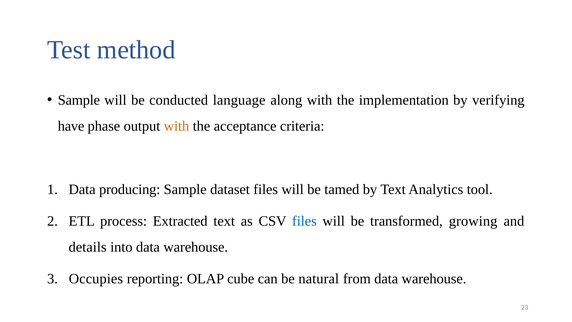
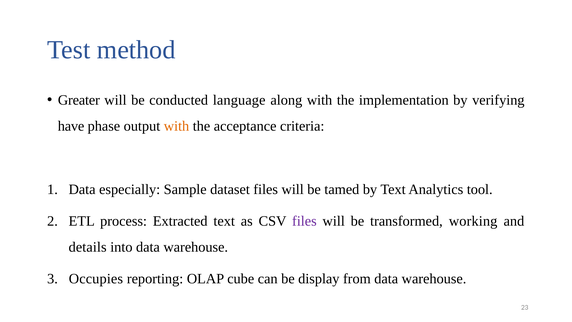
Sample: Sample -> Greater (79, 100)
producing: producing -> especially (130, 189)
files colour: blue -> purple (304, 221)
growing: growing -> working (473, 221)
natural: natural -> display (319, 278)
